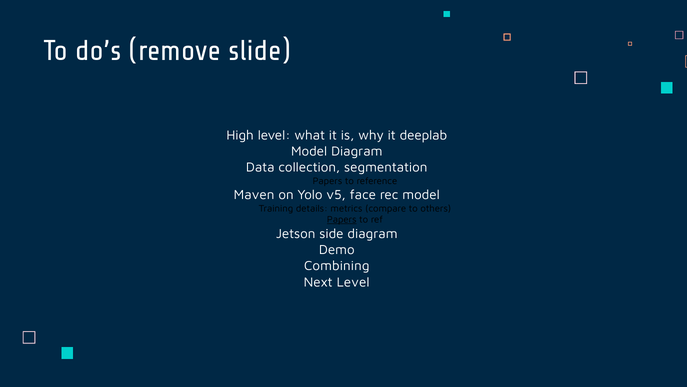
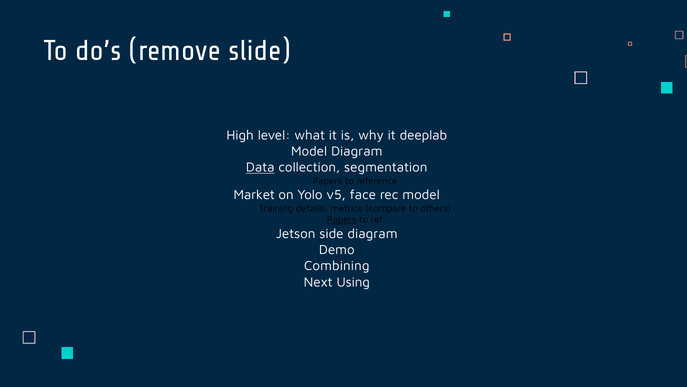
Data underline: none -> present (260, 167)
Maven: Maven -> Market (254, 195)
Next Level: Level -> Using (353, 282)
